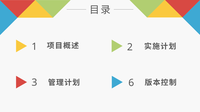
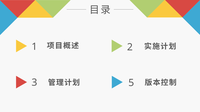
6: 6 -> 5 (131, 83)
